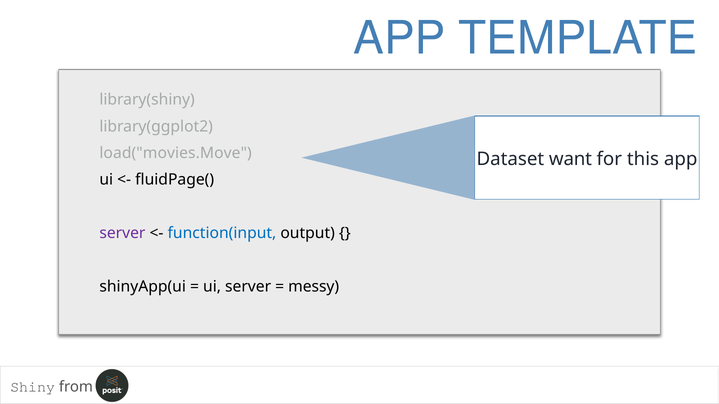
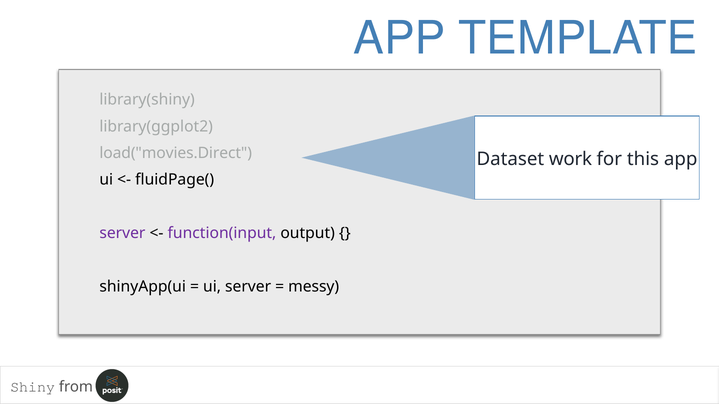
load("movies.Move: load("movies.Move -> load("movies.Direct (176, 153)
want: want -> work (570, 159)
function(input colour: blue -> purple (222, 233)
